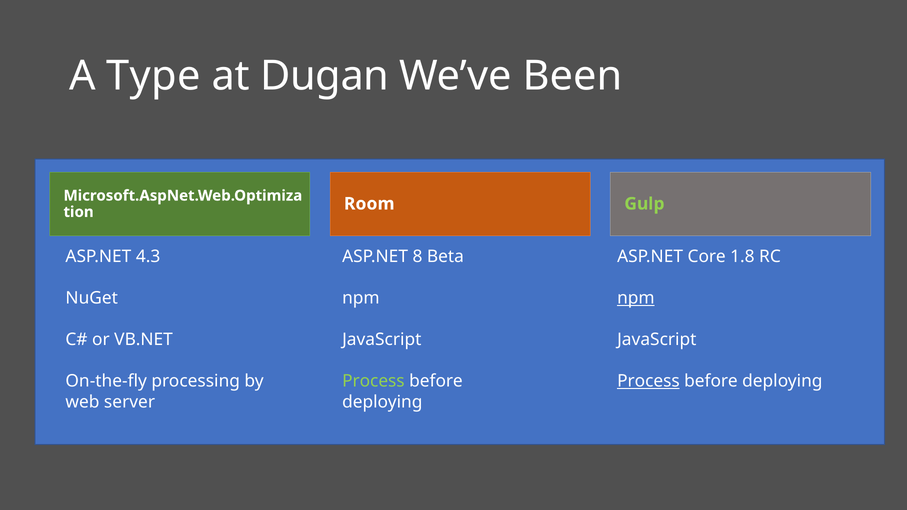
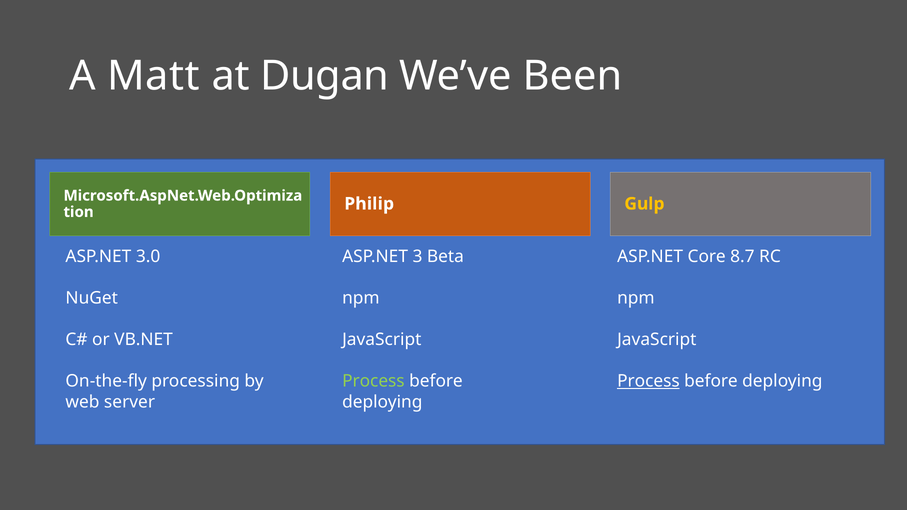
Type: Type -> Matt (153, 76)
Room: Room -> Philip (369, 204)
Gulp colour: light green -> yellow (644, 204)
4.3: 4.3 -> 3.0 (148, 257)
8: 8 -> 3 (417, 257)
1.8: 1.8 -> 8.7 (742, 257)
npm underline: present -> none (636, 298)
